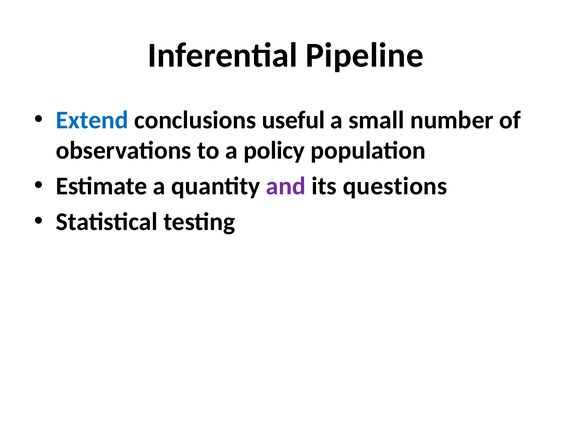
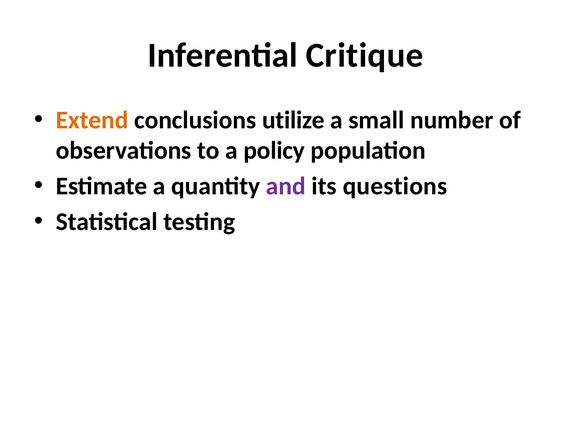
Pipeline: Pipeline -> Critique (365, 55)
Extend colour: blue -> orange (92, 120)
useful: useful -> utilize (293, 120)
